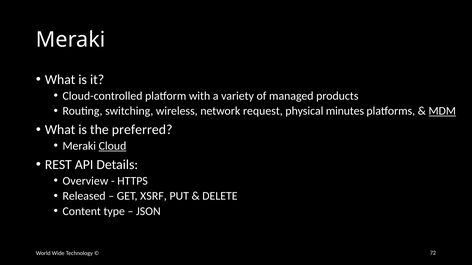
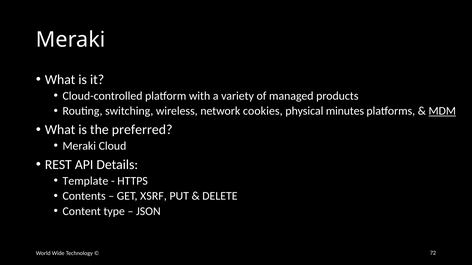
request: request -> cookies (263, 111)
Cloud underline: present -> none (112, 146)
Overview: Overview -> Template (85, 181)
Released: Released -> Contents (84, 196)
